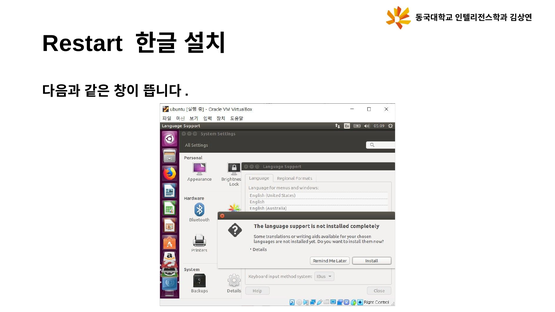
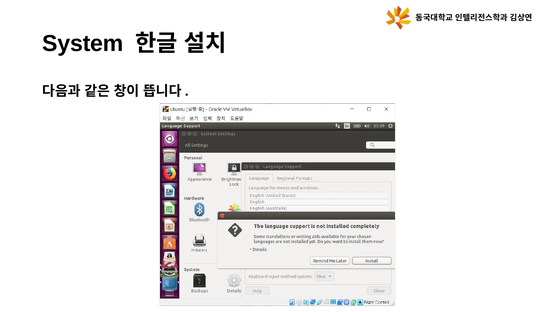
Restart: Restart -> System (83, 44)
